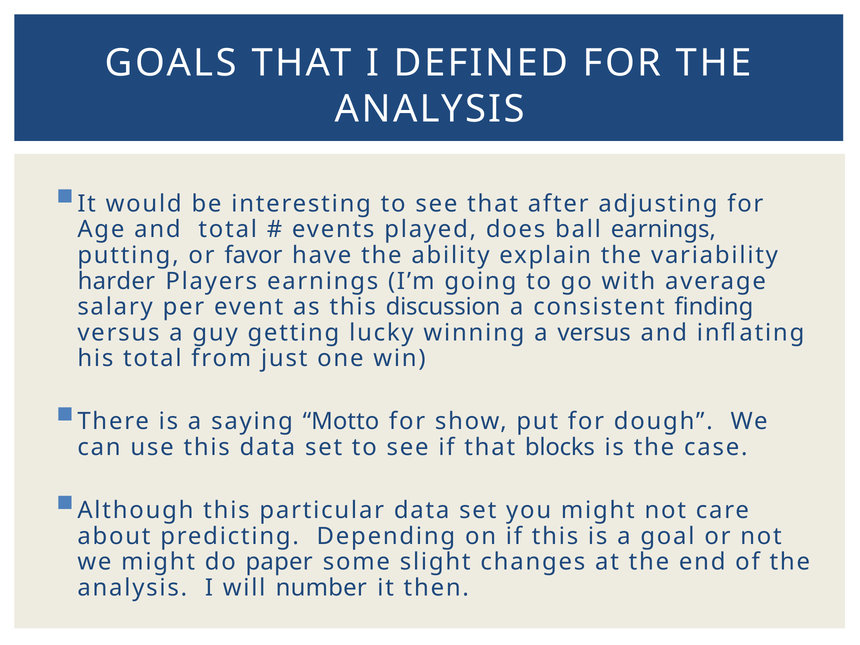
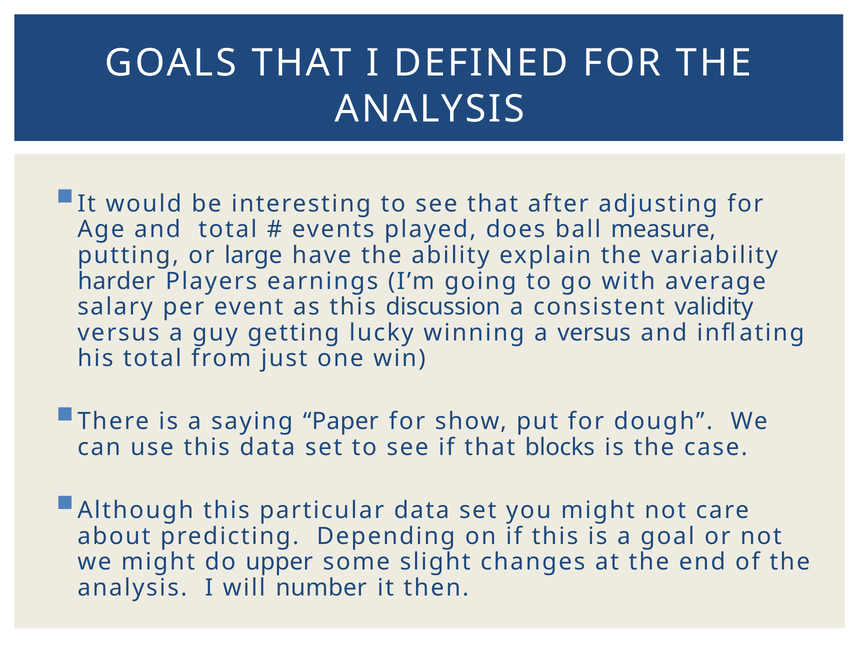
ball earnings: earnings -> measure (663, 230)
favor: favor -> large (253, 255)
finding: finding -> validity (714, 307)
Motto: Motto -> Paper (341, 422)
paper: paper -> upper (279, 562)
